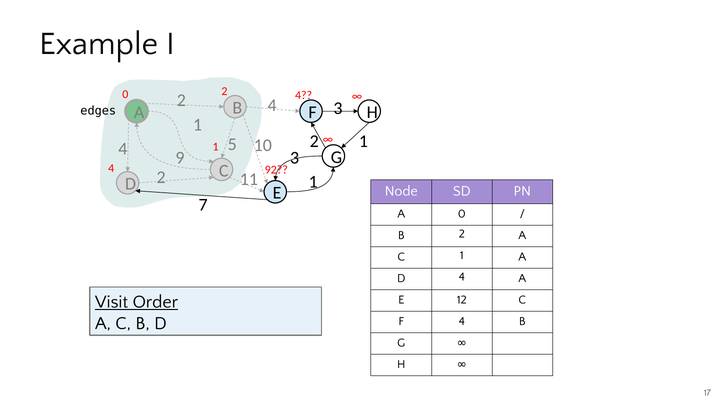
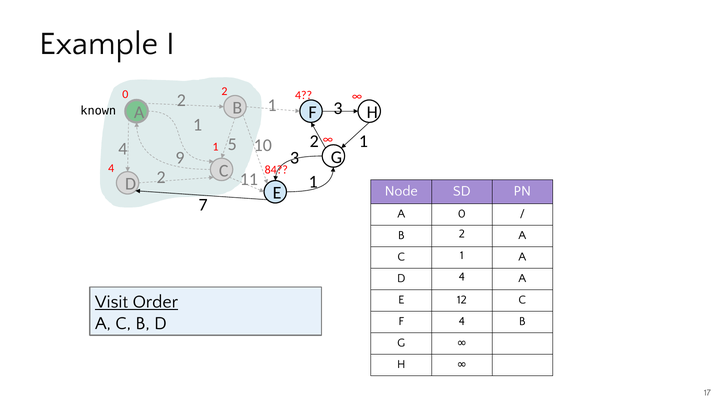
4: 4 -> 1 (272, 105)
edges: edges -> known (98, 111)
92: 92 -> 84 (276, 170)
